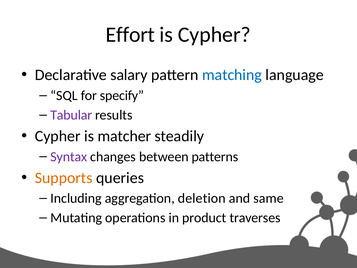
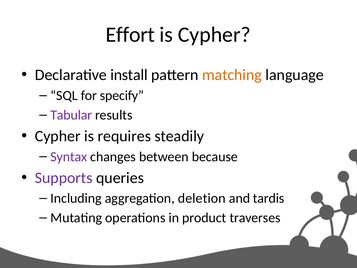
salary: salary -> install (129, 75)
matching colour: blue -> orange (232, 75)
matcher: matcher -> requires (124, 136)
patterns: patterns -> because (215, 157)
Supports colour: orange -> purple (64, 178)
same: same -> tardis (269, 198)
